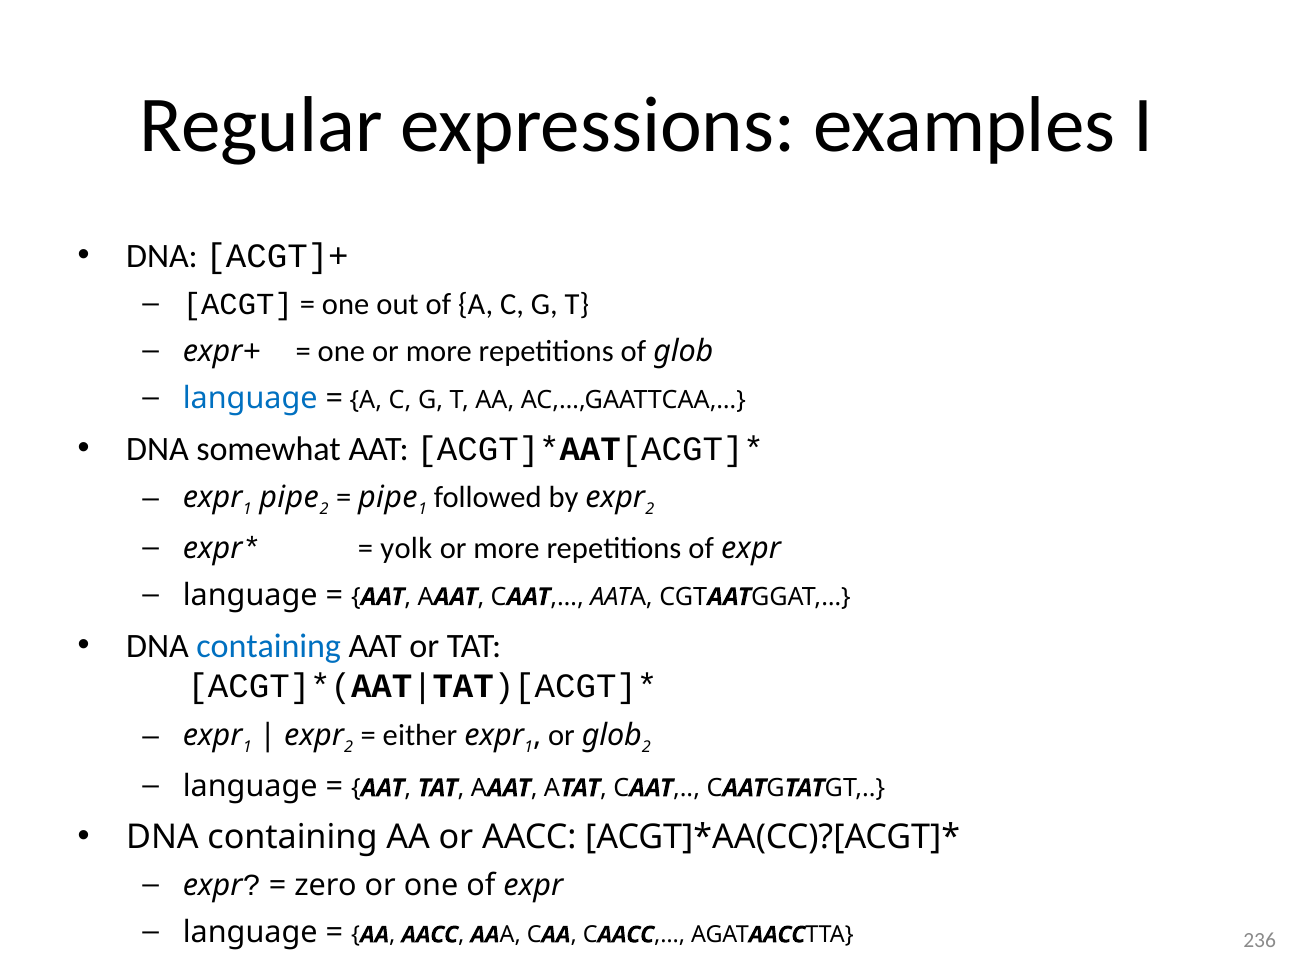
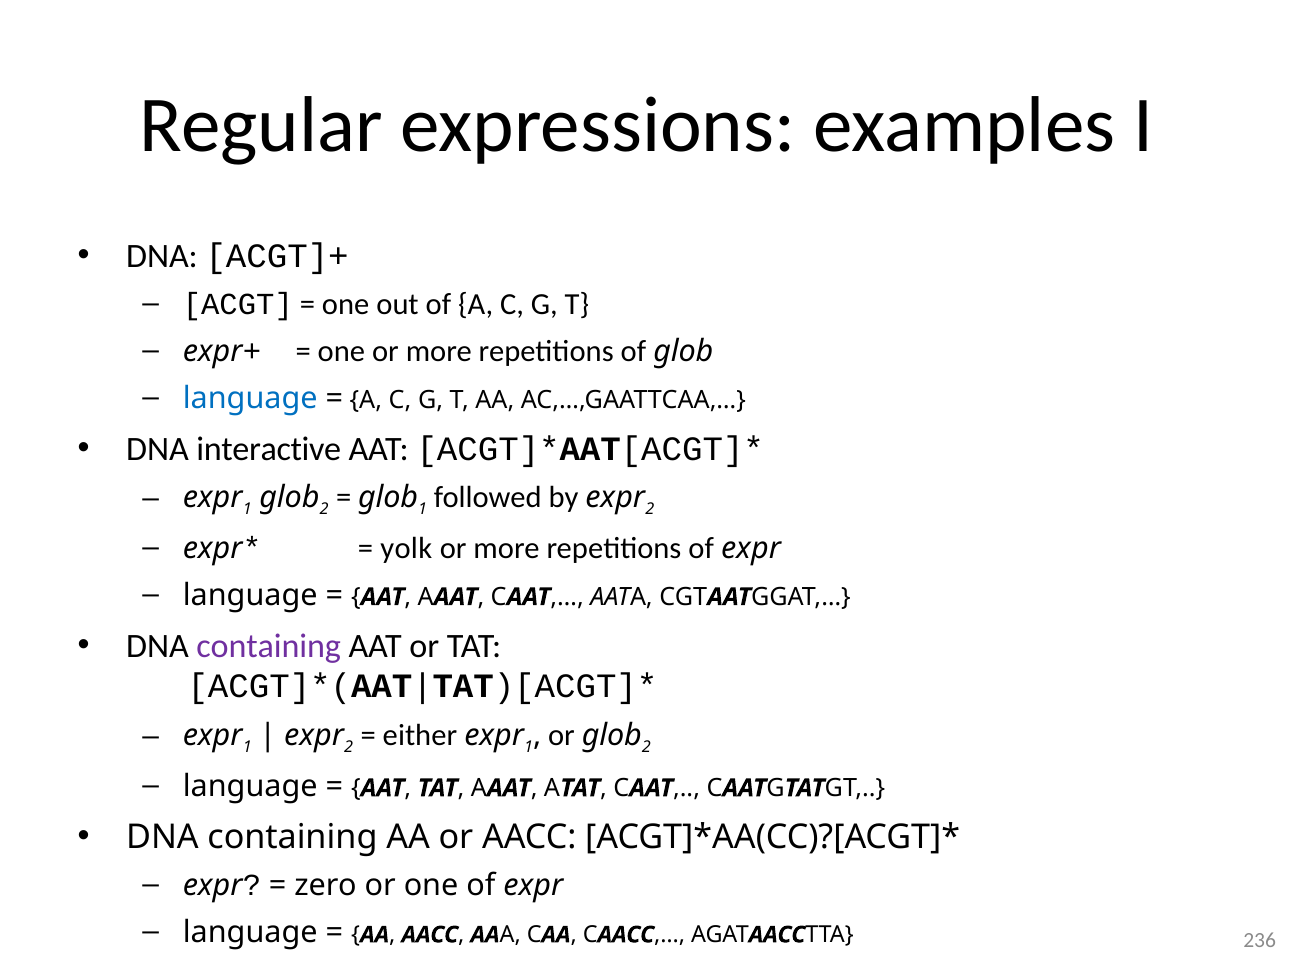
somewhat: somewhat -> interactive (269, 449)
pipe: pipe -> glob (289, 497)
pipe: pipe -> glob (388, 497)
containing colour: blue -> purple (269, 645)
